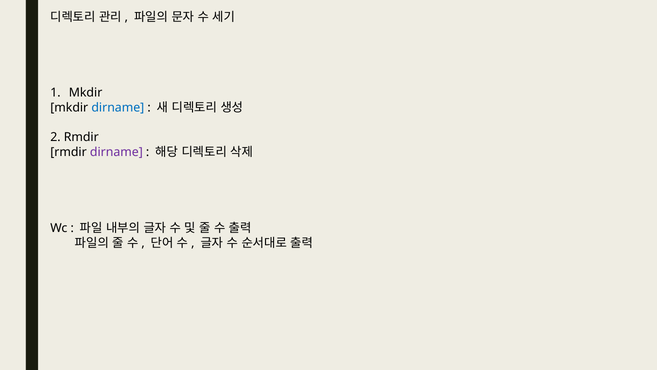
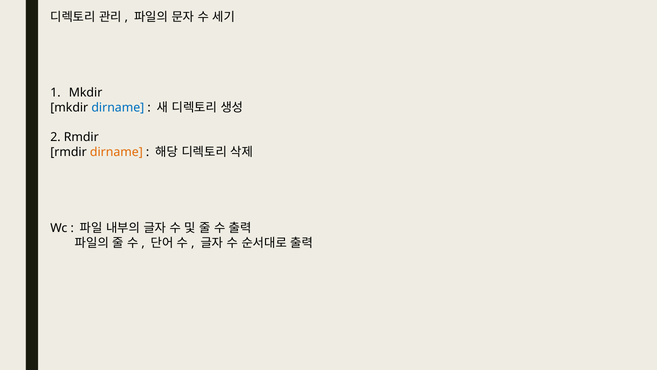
dirname colour: purple -> orange (116, 152)
